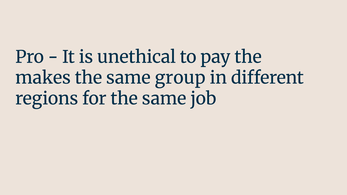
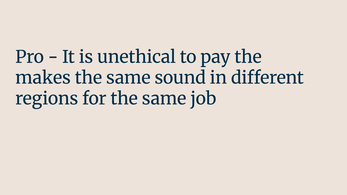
group: group -> sound (180, 78)
